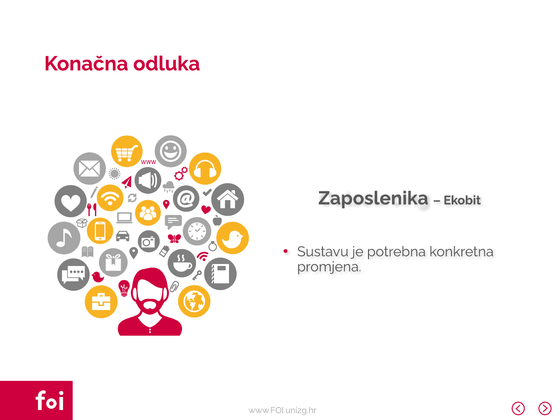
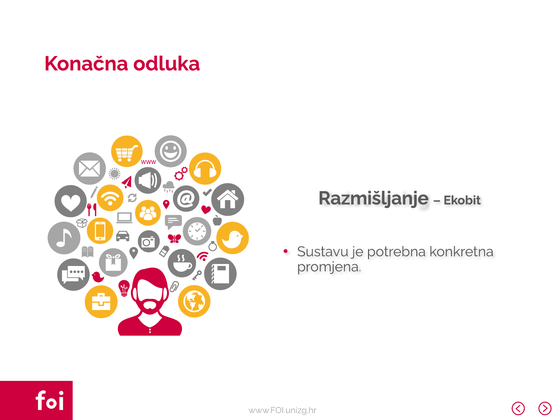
Zaposlenika: Zaposlenika -> Razmišljanje (373, 198)
